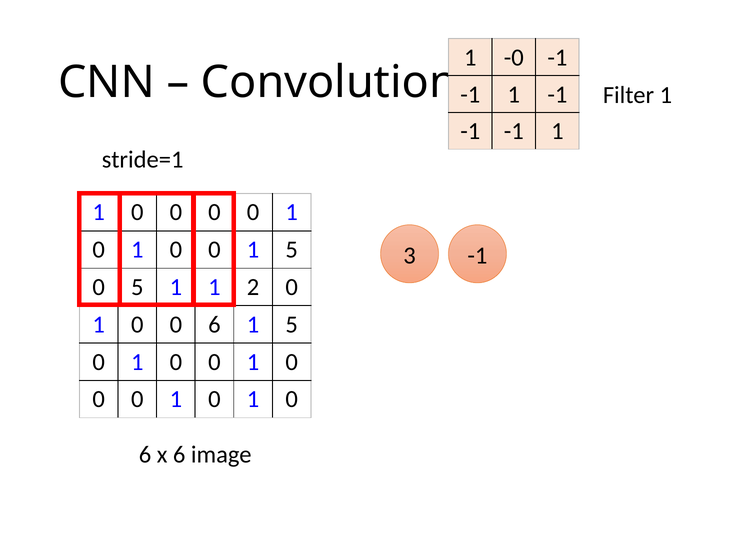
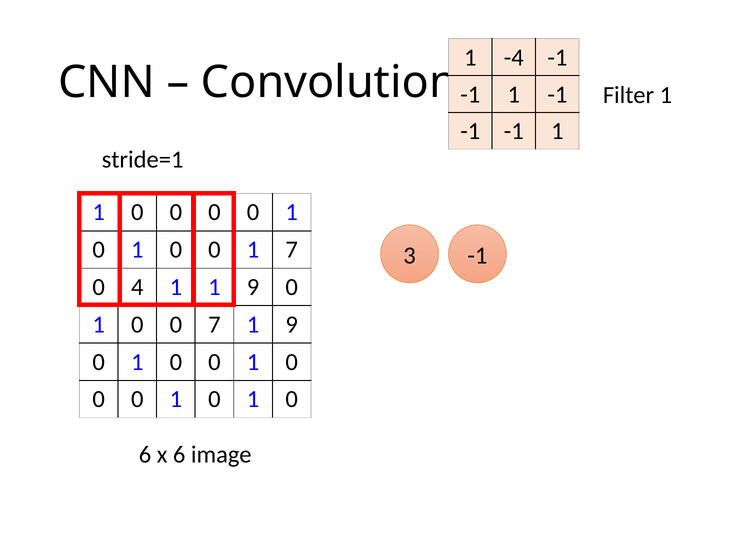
-0: -0 -> -4 (514, 57)
0 1 5: 5 -> 7 (292, 250)
0 5: 5 -> 4 (137, 287)
1 1 2: 2 -> 9 (253, 287)
0 0 6: 6 -> 7 (214, 324)
5: 5 -> 9 (292, 324)
